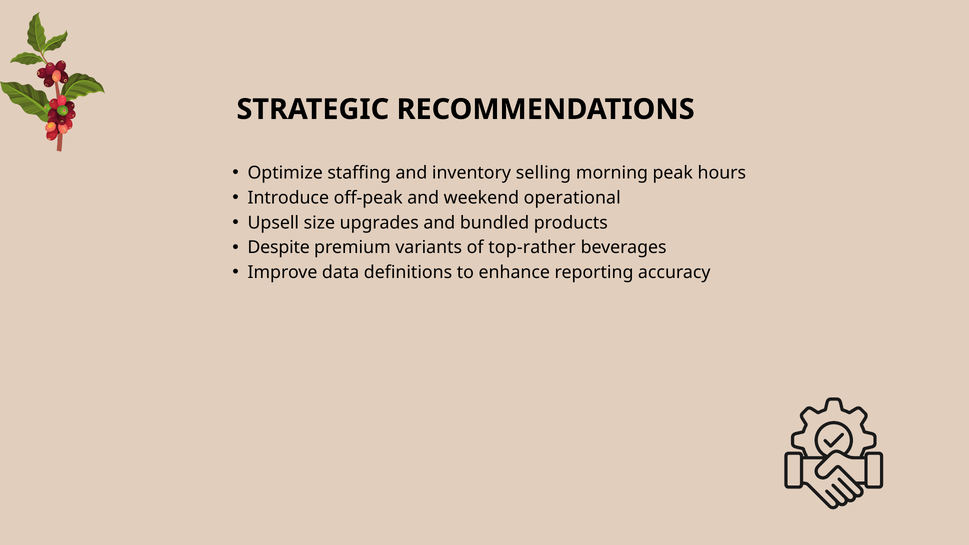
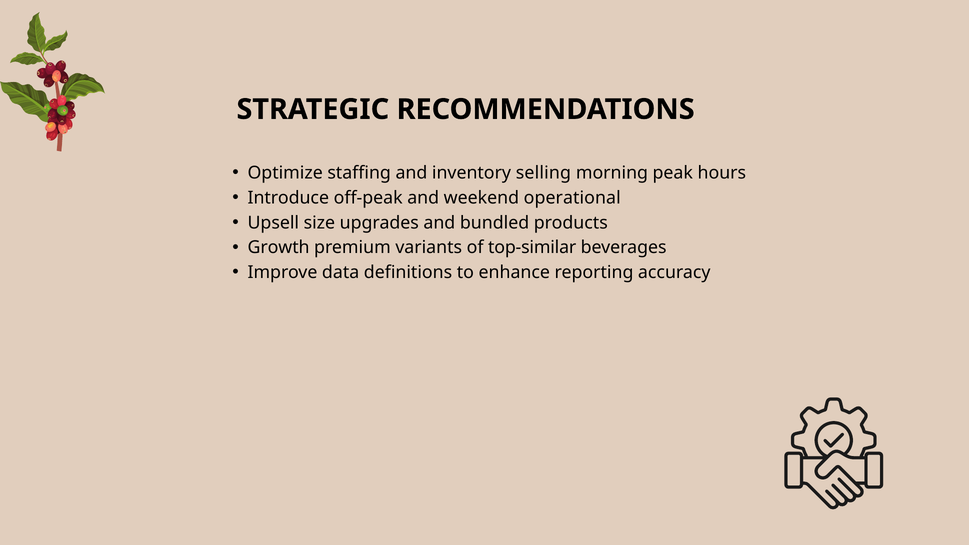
Despite: Despite -> Growth (279, 248)
top-rather: top-rather -> top-similar (532, 248)
